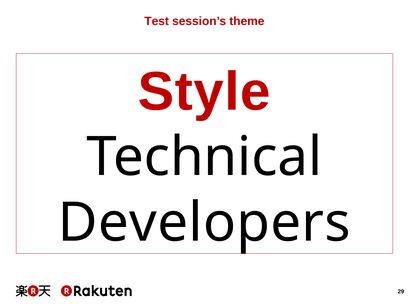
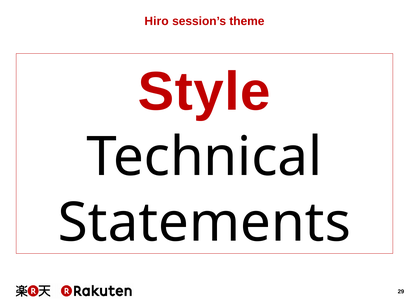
Test: Test -> Hiro (157, 21)
Developers: Developers -> Statements (204, 223)
